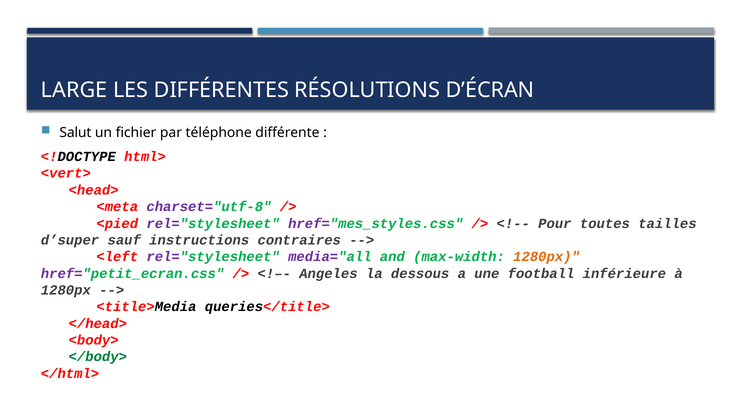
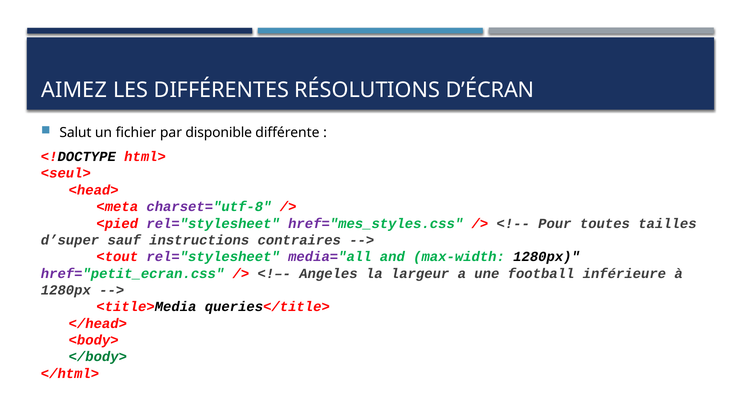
LARGE: LARGE -> AIMEZ (74, 90)
téléphone: téléphone -> disponible (219, 133)
<vert>: <vert> -> <seul> (66, 173)
<left: <left -> <tout (117, 257)
1280px colour: orange -> black (547, 257)
dessous: dessous -> largeur (420, 273)
